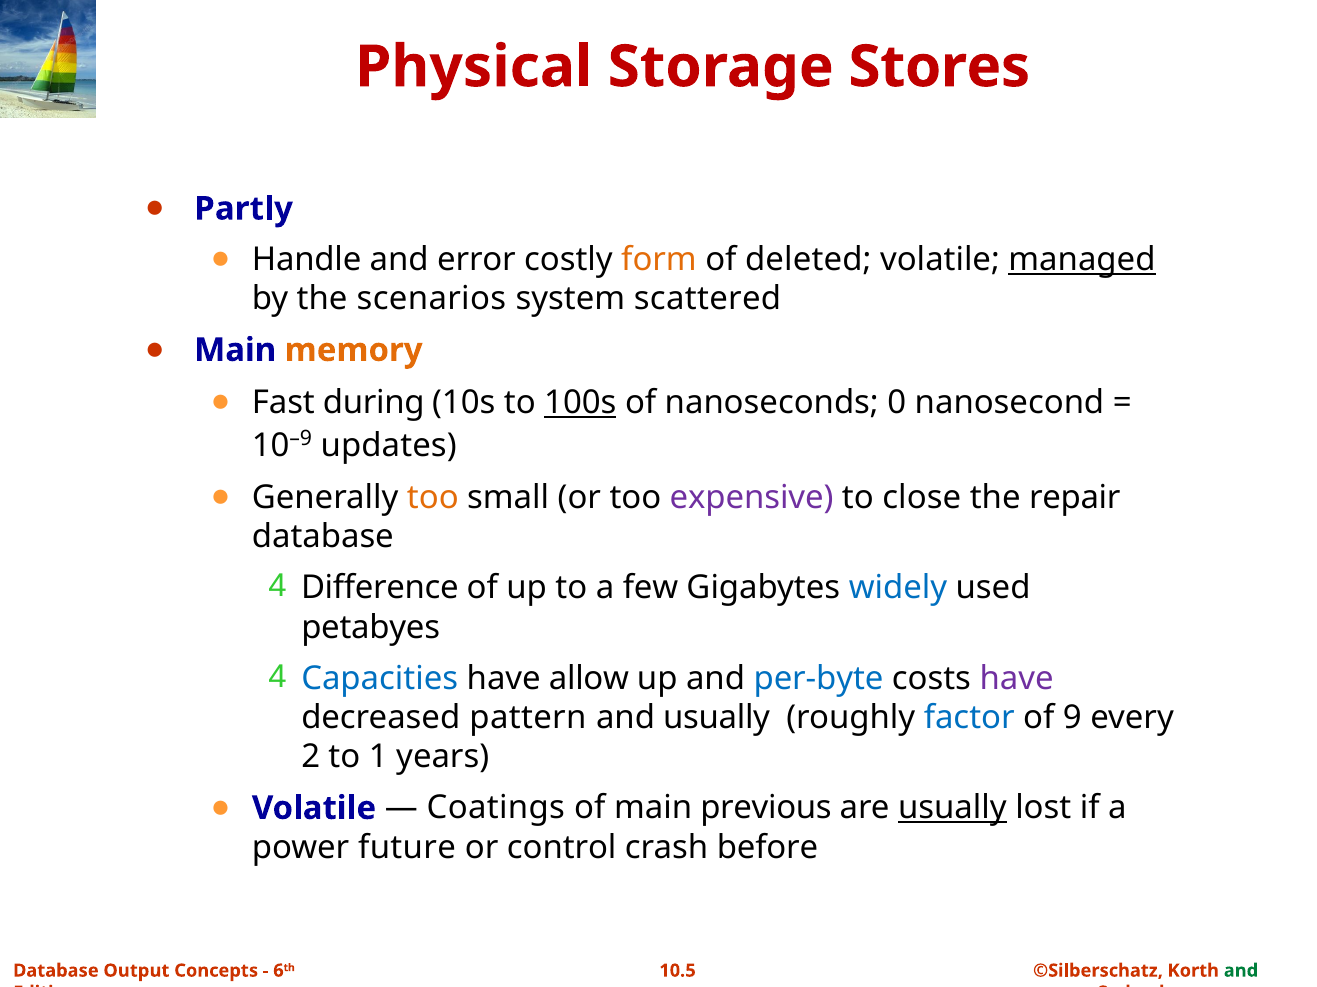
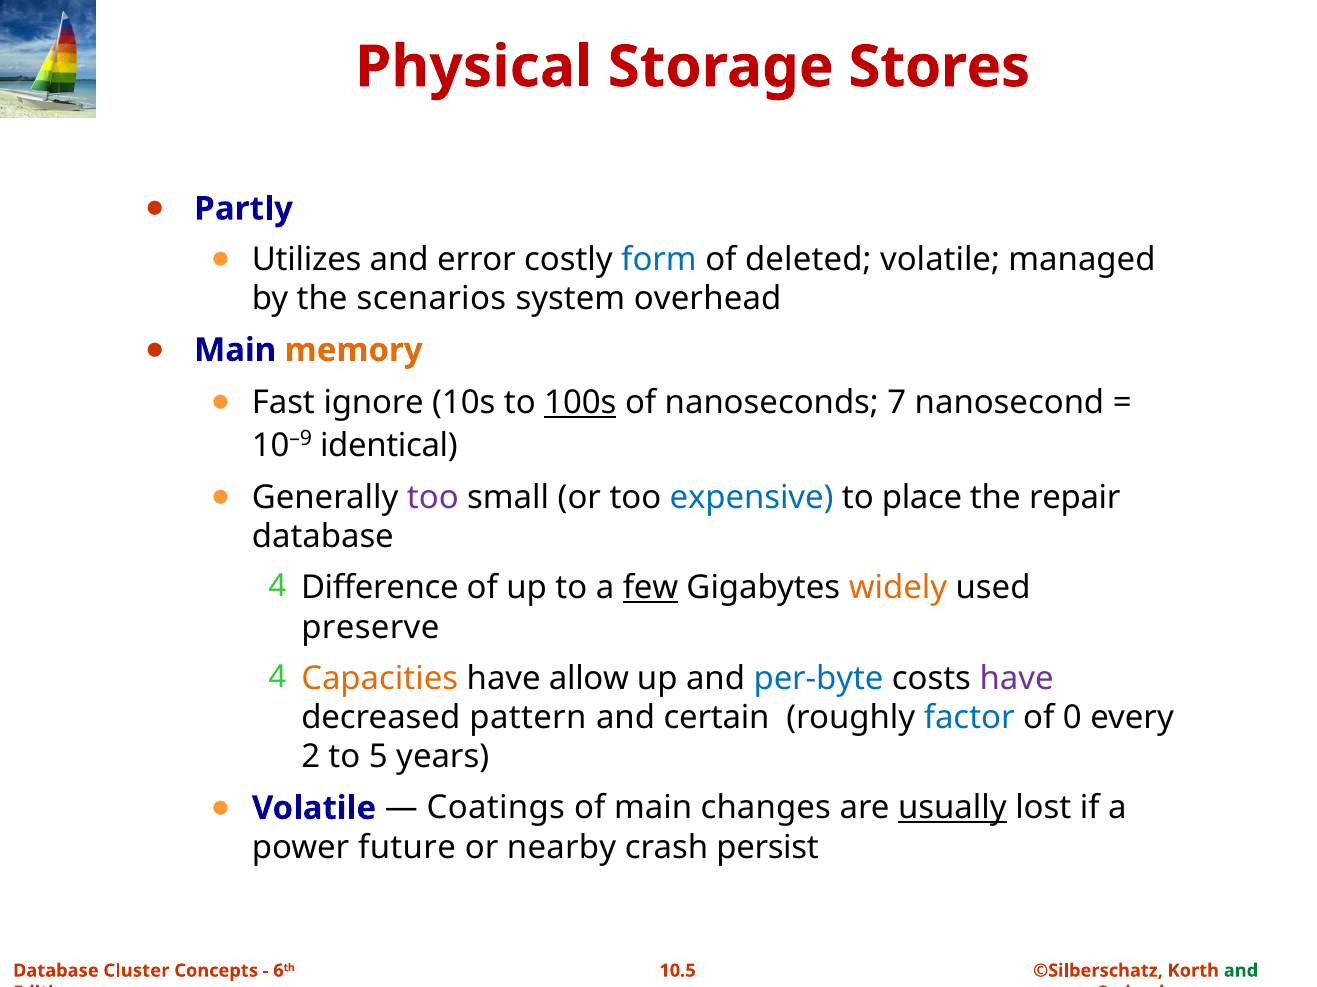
Handle: Handle -> Utilizes (307, 260)
form colour: orange -> blue (659, 260)
managed underline: present -> none (1082, 260)
scattered: scattered -> overhead (708, 299)
during: during -> ignore (374, 403)
0: 0 -> 7 (897, 403)
updates: updates -> identical (389, 446)
too colour: orange -> purple (433, 498)
expensive colour: purple -> blue (752, 498)
close: close -> place (922, 498)
few underline: none -> present (650, 588)
widely colour: blue -> orange (898, 588)
petabyes: petabyes -> preserve (370, 628)
Capacities colour: blue -> orange (380, 679)
and usually: usually -> certain (717, 718)
9: 9 -> 0 (1072, 718)
1: 1 -> 5 (378, 758)
previous: previous -> changes (766, 809)
control: control -> nearby (562, 848)
before: before -> persist (768, 848)
Output: Output -> Cluster (136, 971)
